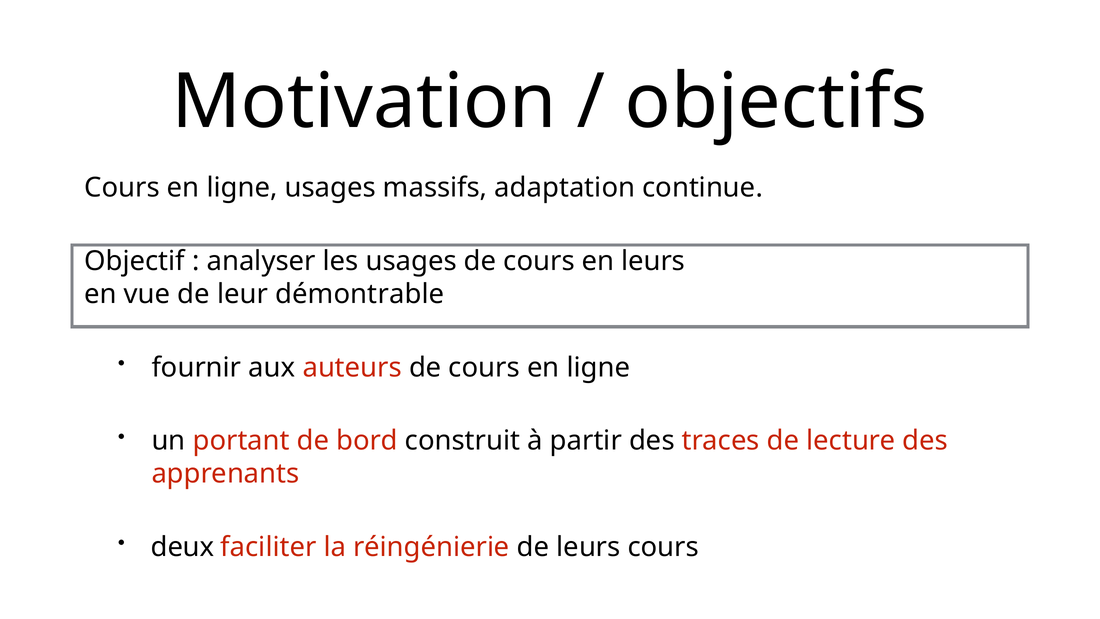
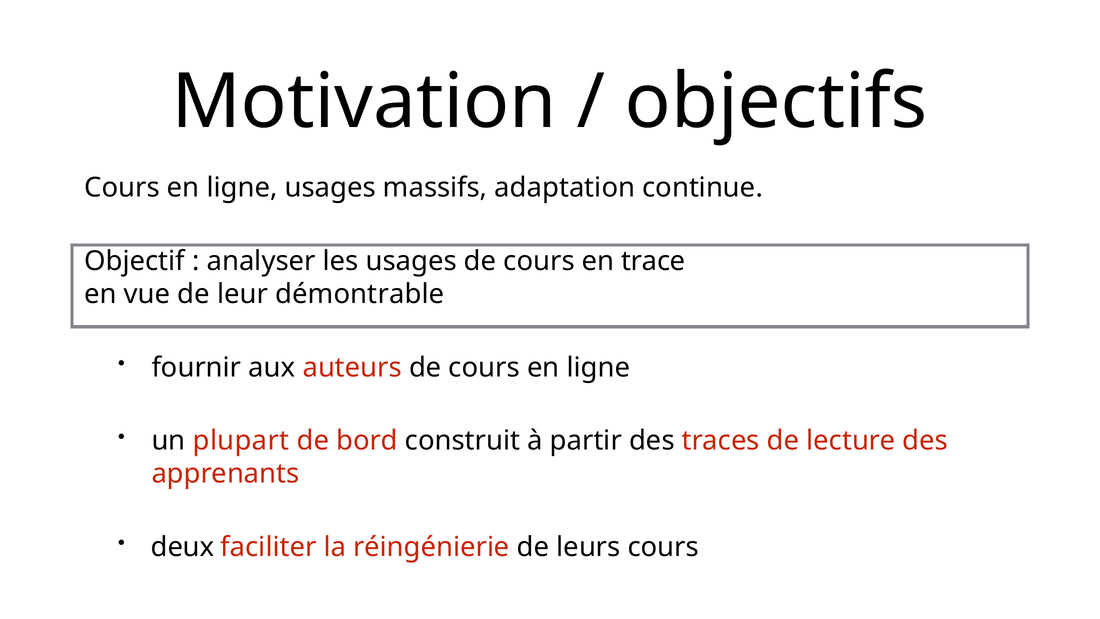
en leurs: leurs -> trace (653, 261)
portant: portant -> plupart (241, 441)
